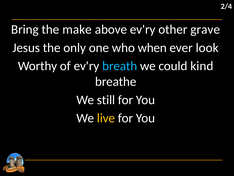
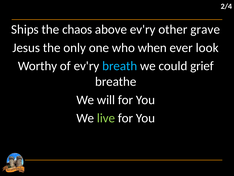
Bring: Bring -> Ships (25, 29)
make: make -> chaos (77, 29)
kind: kind -> grief (202, 66)
still: still -> will (106, 100)
live colour: yellow -> light green (106, 118)
